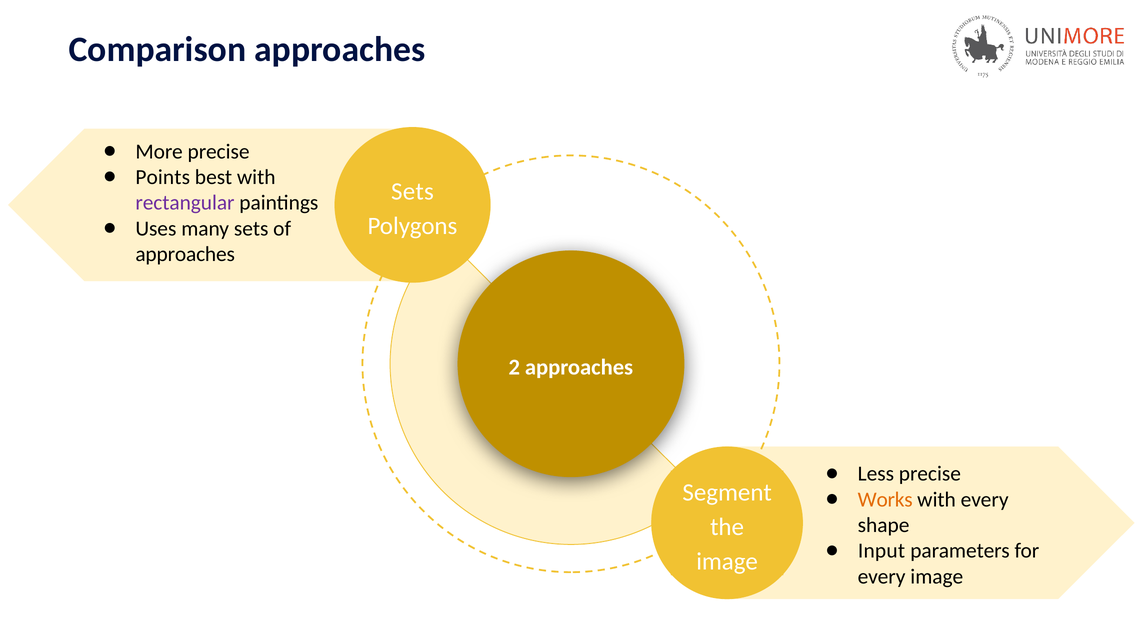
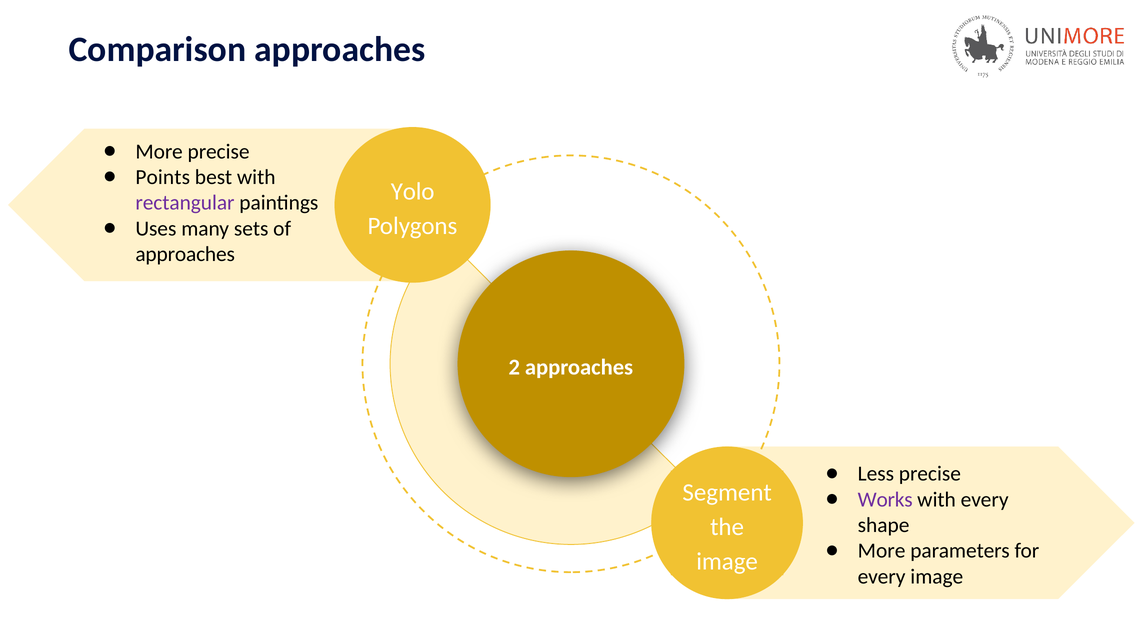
Sets: Sets -> Yolo (413, 192)
Works colour: orange -> purple (885, 500)
Input: Input -> More (882, 551)
